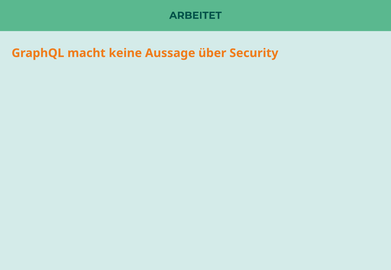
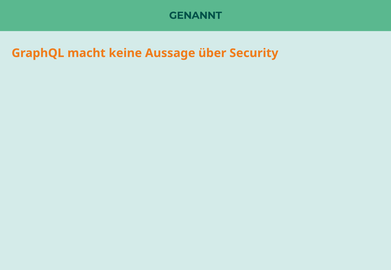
ARBEITET: ARBEITET -> GENANNT (196, 16)
